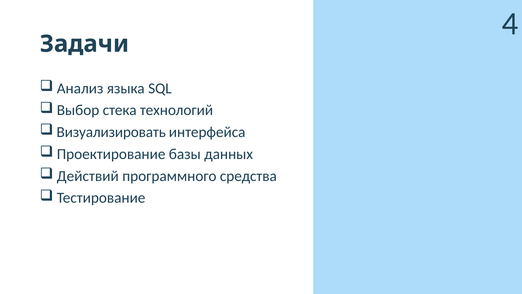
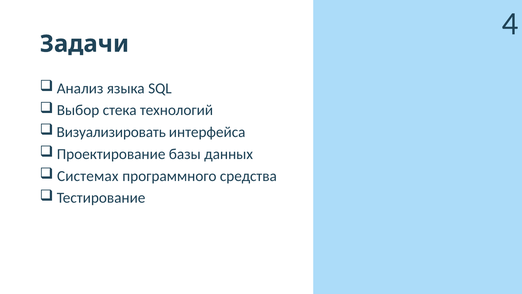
Действий: Действий -> Системах (88, 176)
